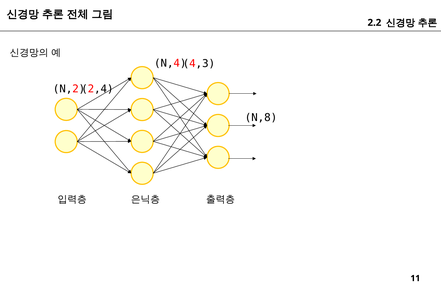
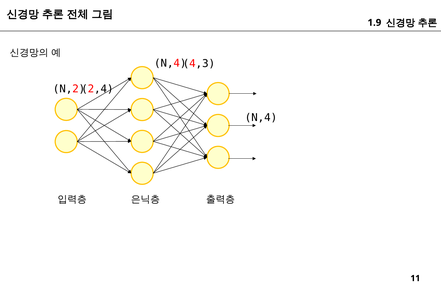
2.2: 2.2 -> 1.9 (374, 23)
N,8: N,8 -> N,4 (261, 117)
